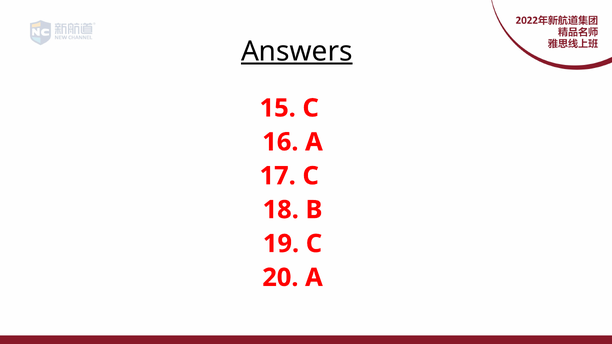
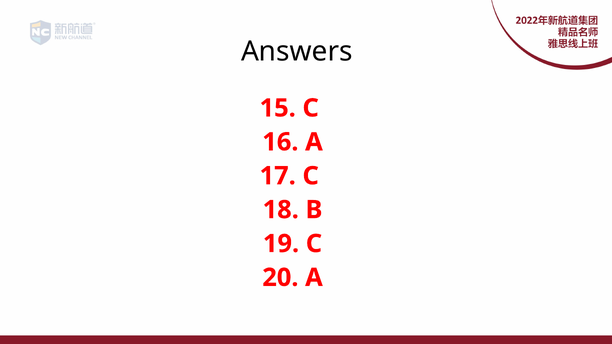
Answers underline: present -> none (297, 51)
